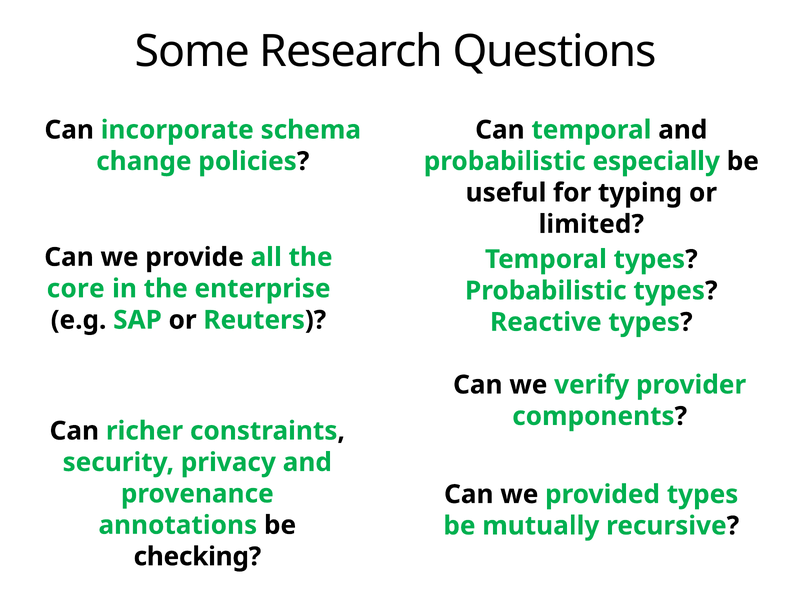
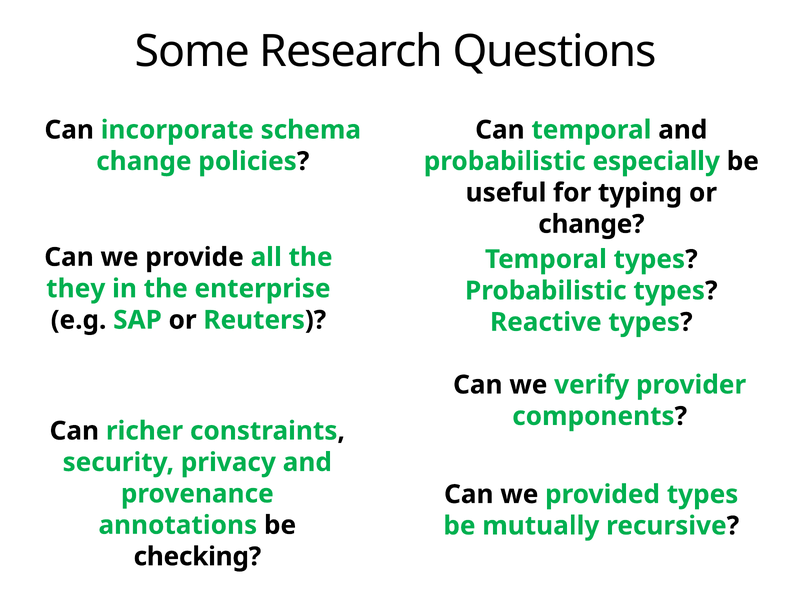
limited: limited -> change (591, 224)
core: core -> they (76, 289)
